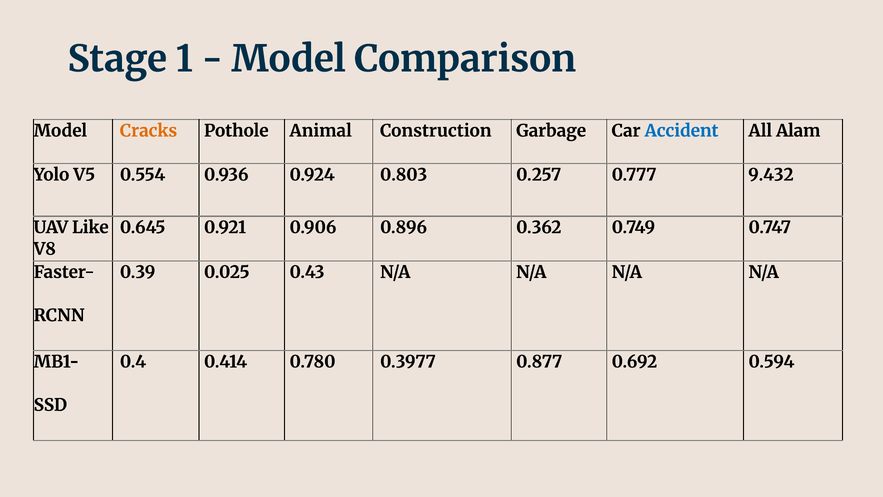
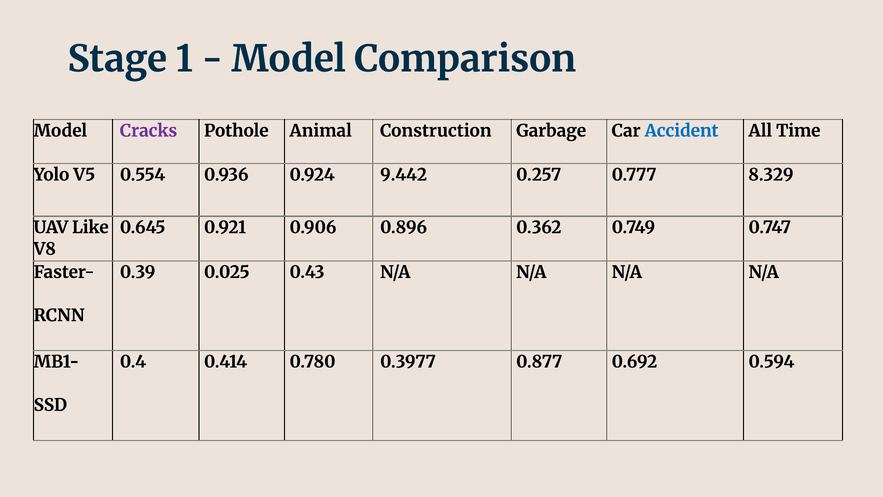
Cracks colour: orange -> purple (149, 131)
Alam: Alam -> Time (798, 131)
0.803: 0.803 -> 9.442 (404, 175)
9.432: 9.432 -> 8.329 (771, 175)
